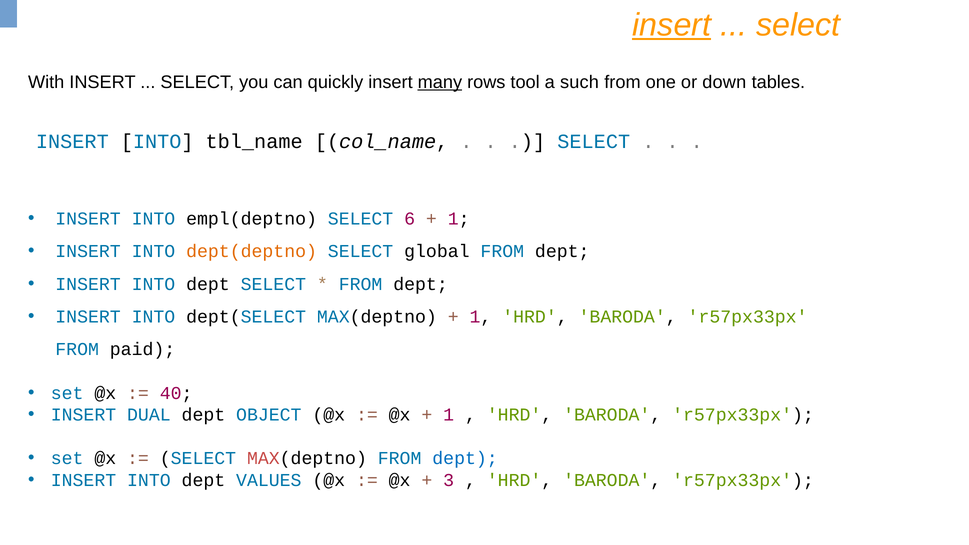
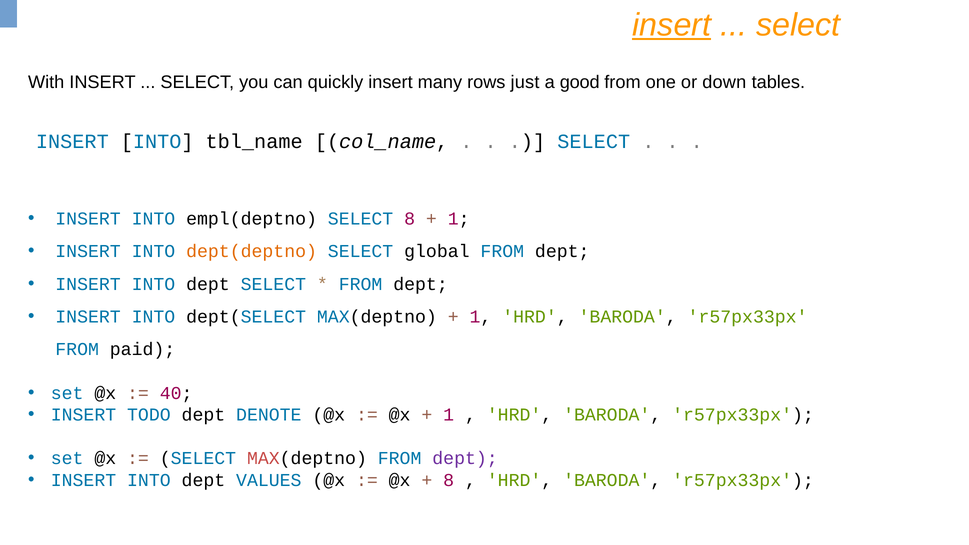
many underline: present -> none (440, 82)
tool: tool -> just (525, 82)
such: such -> good (580, 82)
SELECT 6: 6 -> 8 (410, 219)
DUAL: DUAL -> TODO (149, 415)
OBJECT: OBJECT -> DENOTE (269, 415)
dept colour: blue -> purple (465, 458)
3: 3 -> 8 (449, 480)
